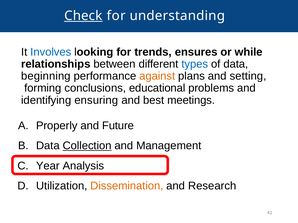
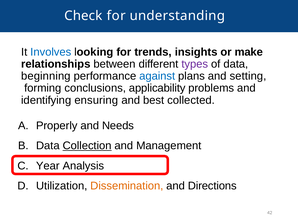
Check underline: present -> none (83, 16)
ensures: ensures -> insights (196, 52)
while: while -> make (249, 52)
types colour: blue -> purple (195, 64)
against colour: orange -> blue (157, 76)
educational: educational -> applicability (157, 88)
meetings: meetings -> collected (191, 100)
Future: Future -> Needs (118, 126)
Research: Research -> Directions (212, 186)
